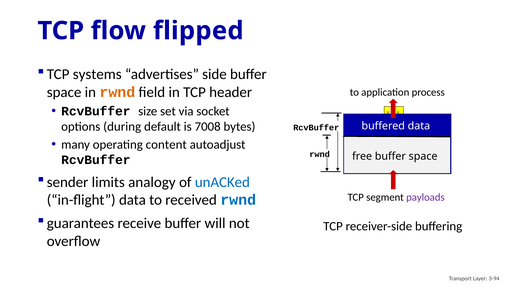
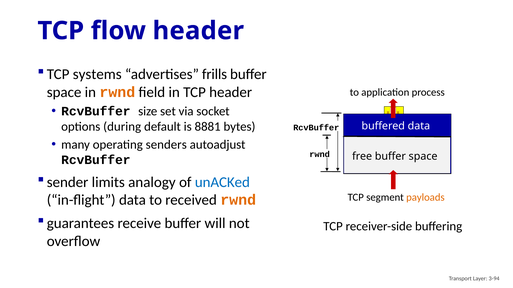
flow flipped: flipped -> header (198, 31)
side: side -> frills (215, 74)
7008: 7008 -> 8881 (208, 127)
content: content -> senders (166, 145)
payloads colour: purple -> orange (425, 198)
rwnd colour: blue -> orange (238, 200)
